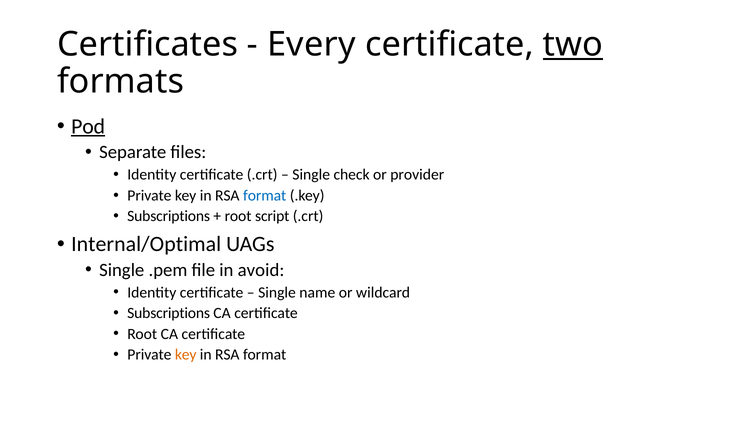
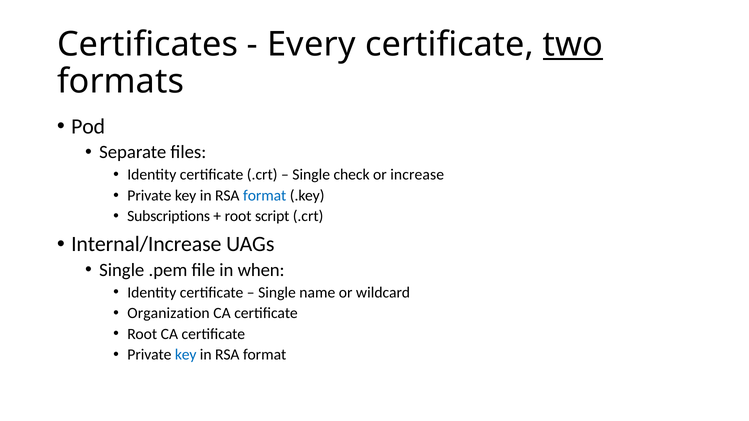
Pod underline: present -> none (88, 127)
provider: provider -> increase (417, 175)
Internal/Optimal: Internal/Optimal -> Internal/Increase (146, 244)
avoid: avoid -> when (261, 270)
Subscriptions: Subscriptions -> Organization (168, 313)
key colour: orange -> blue (186, 355)
